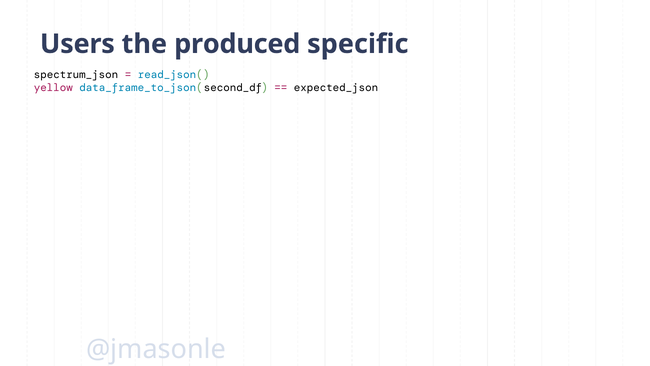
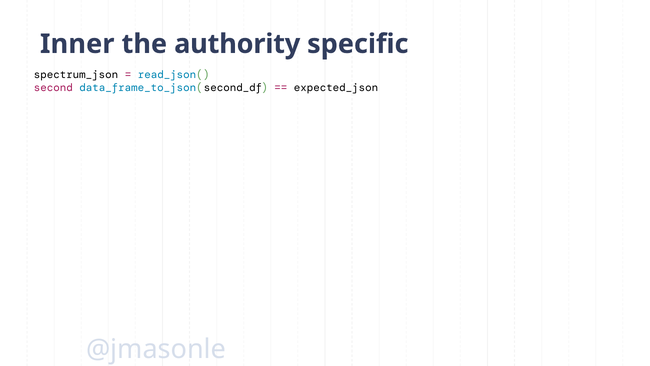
Users: Users -> Inner (77, 44)
produced: produced -> authority (237, 44)
yellow: yellow -> second (53, 88)
